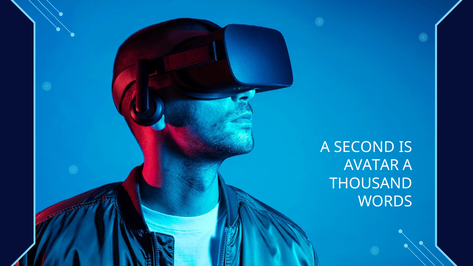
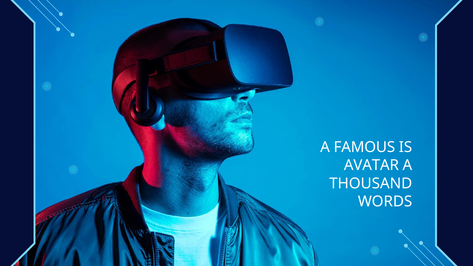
SECOND: SECOND -> FAMOUS (364, 147)
